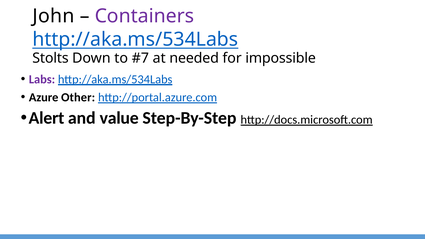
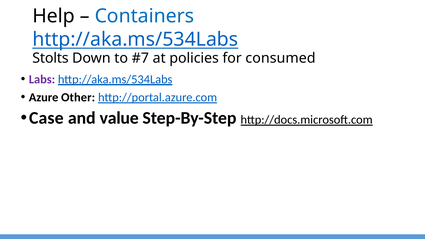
John: John -> Help (54, 16)
Containers colour: purple -> blue (144, 16)
needed: needed -> policies (194, 58)
impossible: impossible -> consumed (280, 58)
Alert: Alert -> Case (46, 118)
